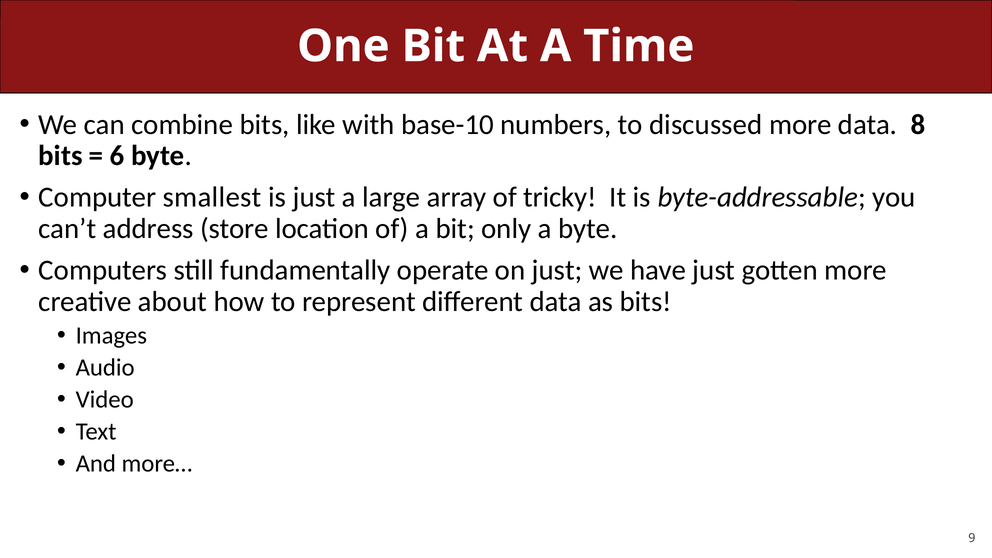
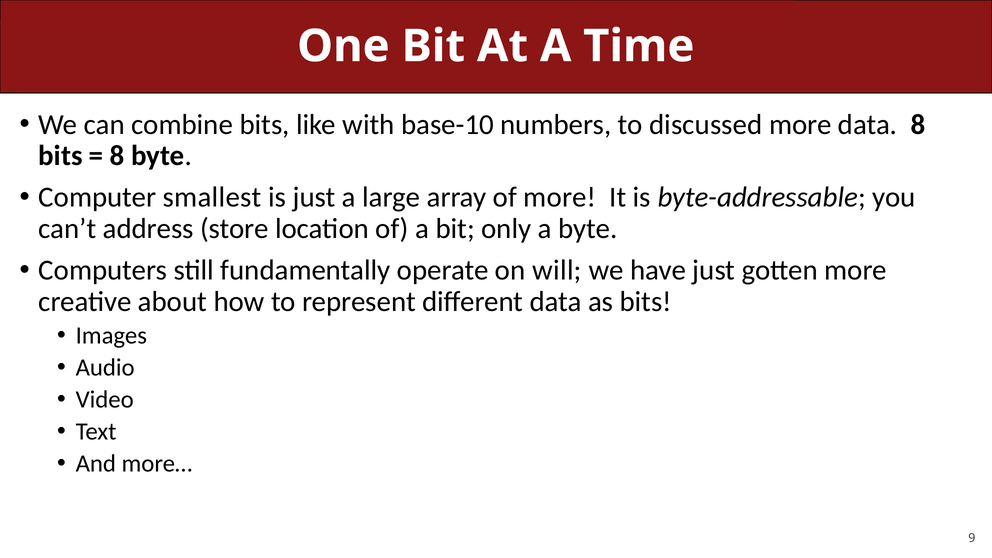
6: 6 -> 8 (117, 156)
of tricky: tricky -> more (560, 197)
on just: just -> will (557, 270)
